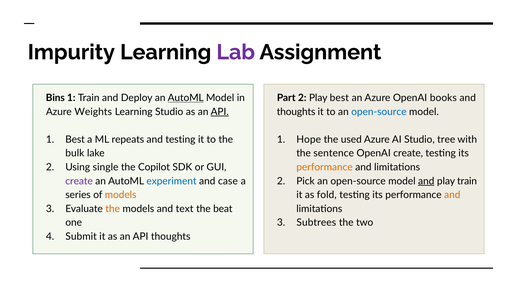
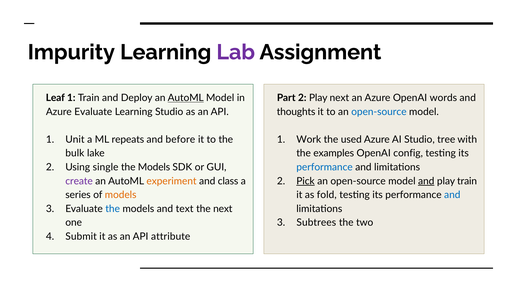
Bins: Bins -> Leaf (55, 98)
Play best: best -> next (339, 98)
books: books -> words (443, 98)
Azure Weights: Weights -> Evaluate (93, 112)
API underline: present -> none (220, 112)
1 Best: Best -> Unit (75, 139)
and testing: testing -> before (180, 139)
Hope: Hope -> Work (309, 139)
sentence: sentence -> examples (334, 153)
OpenAI create: create -> config (408, 153)
Copilot: Copilot -> Models (154, 167)
performance colour: orange -> blue (325, 167)
experiment colour: blue -> orange (171, 181)
case: case -> class (228, 181)
Pick underline: none -> present (306, 181)
and colour: orange -> blue (452, 195)
the colour: orange -> blue (113, 209)
the beat: beat -> next (223, 209)
API thoughts: thoughts -> attribute (171, 236)
